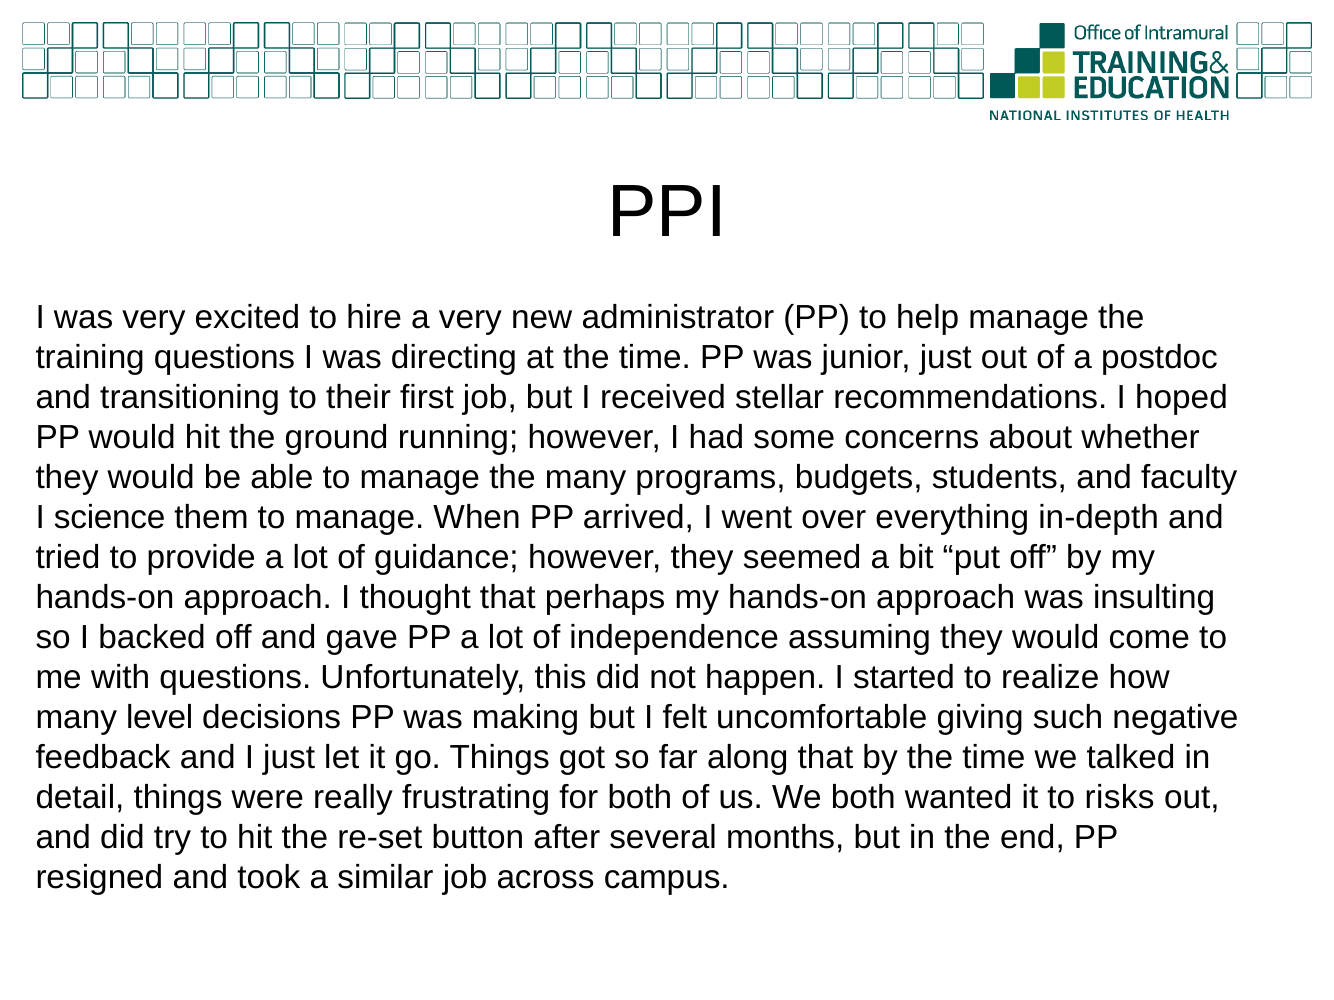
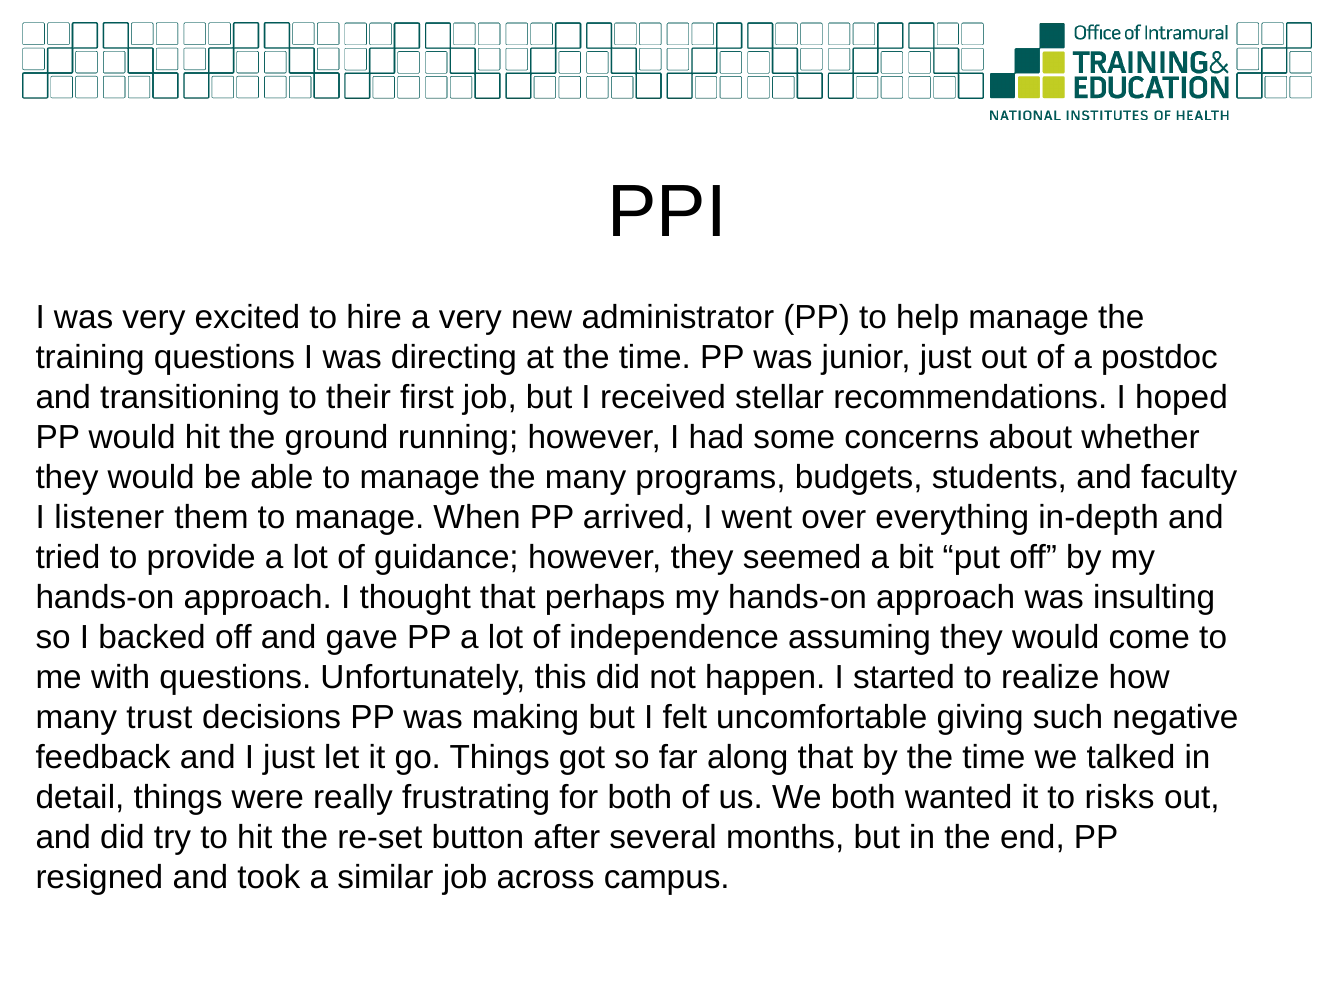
science: science -> listener (109, 518)
level: level -> trust (159, 718)
